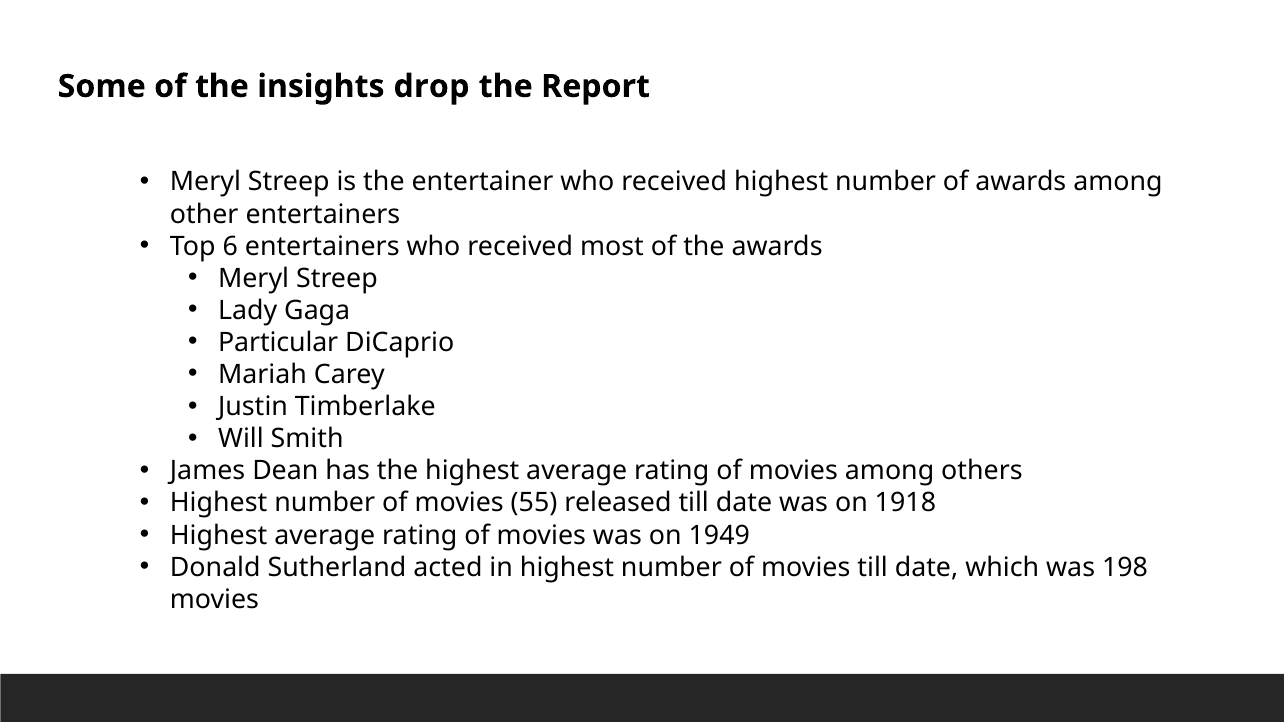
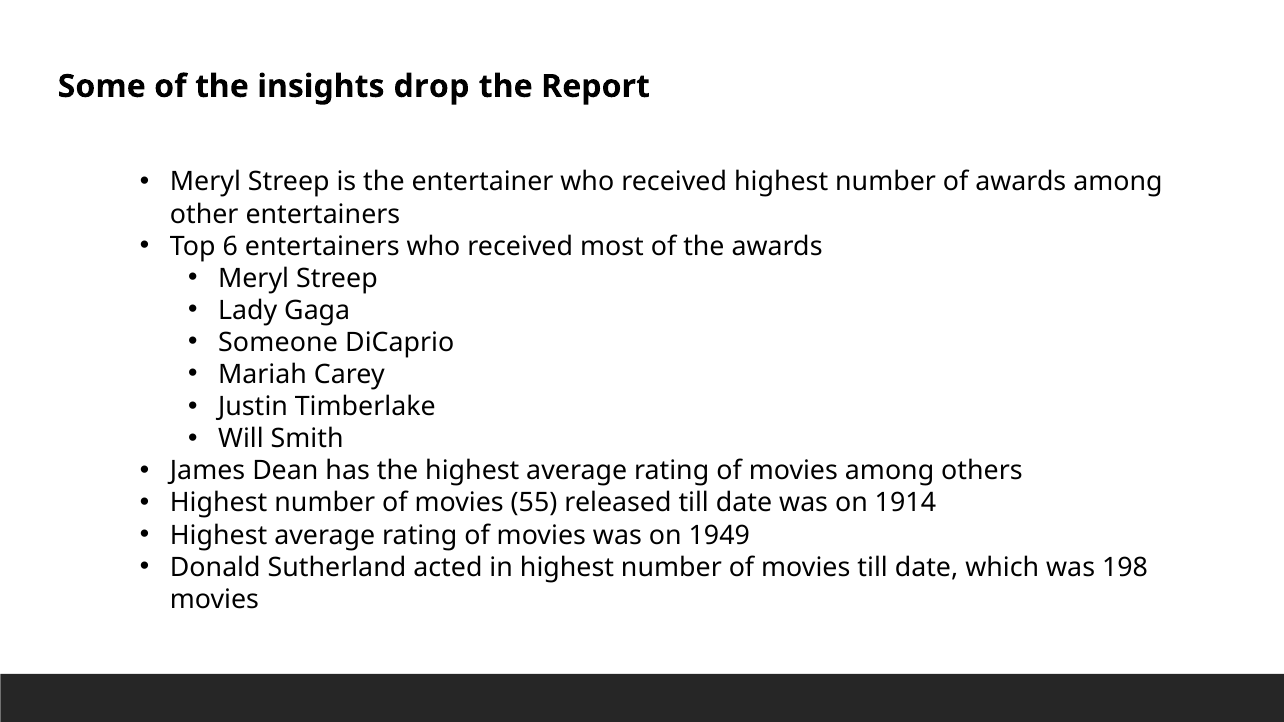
Particular: Particular -> Someone (278, 343)
1918: 1918 -> 1914 (905, 503)
